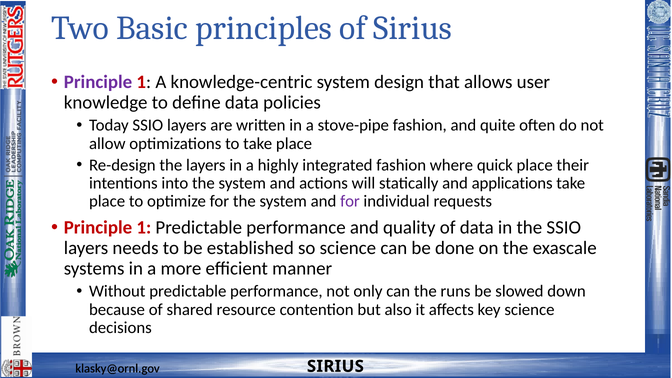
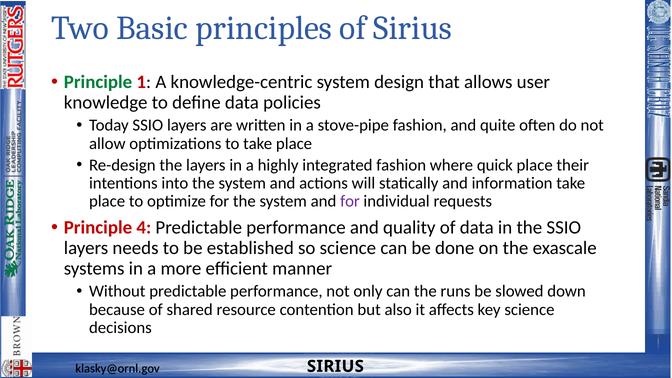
Principle colour: purple -> green (98, 82)
applications: applications -> information (512, 183)
1: 1 -> 4 (144, 228)
